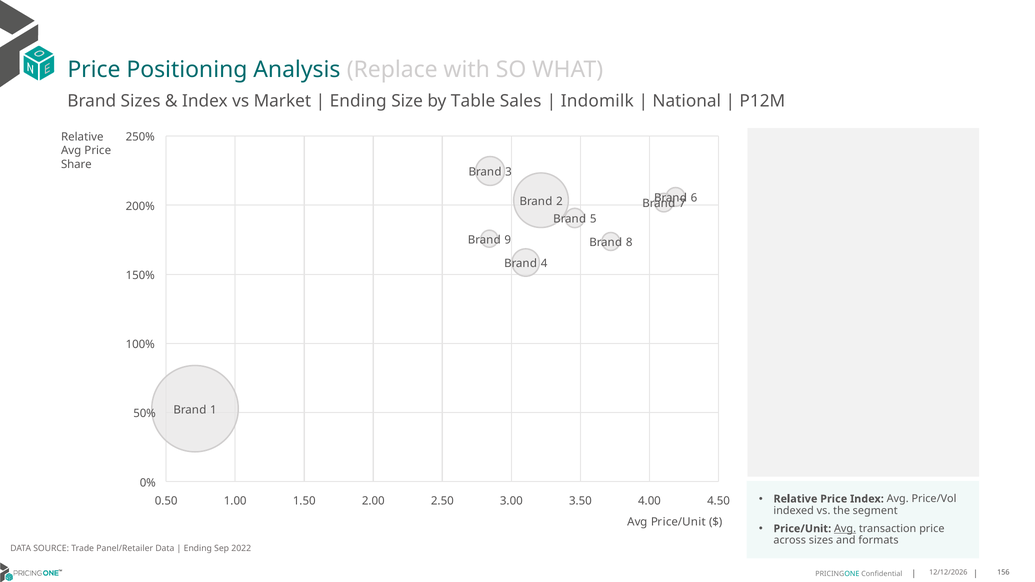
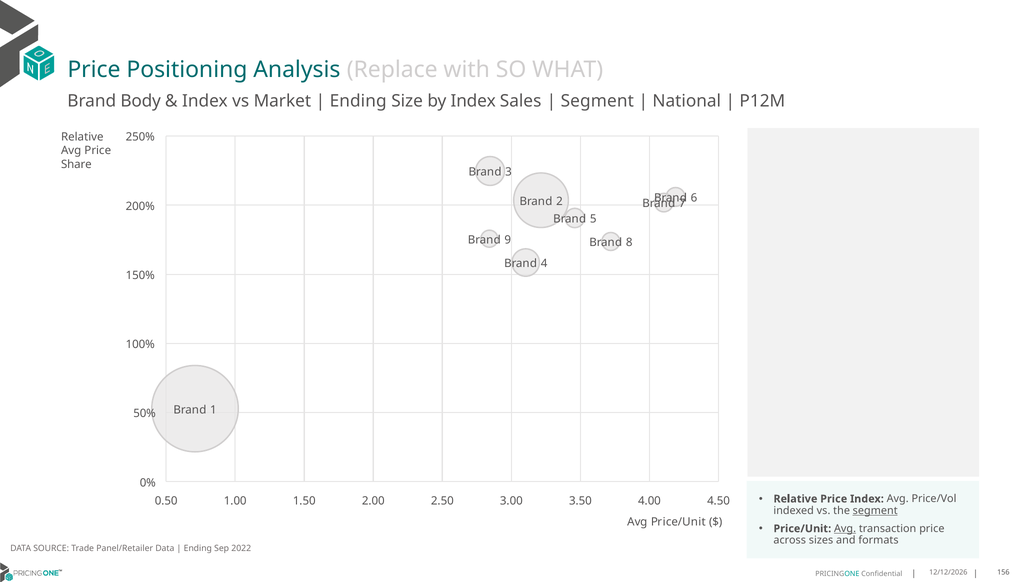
Brand Sizes: Sizes -> Body (141, 101)
by Table: Table -> Index (473, 101)
Indomilk: Indomilk -> Segment (597, 101)
segment underline: none -> present (875, 511)
